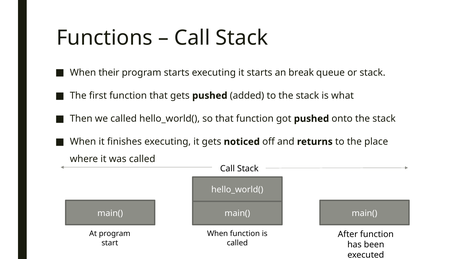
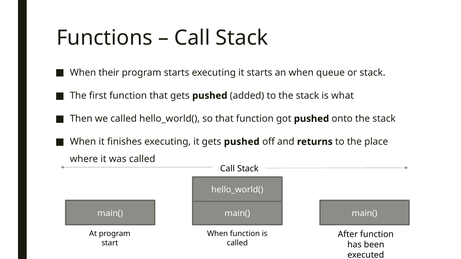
an break: break -> when (301, 73)
it gets noticed: noticed -> pushed (242, 142)
